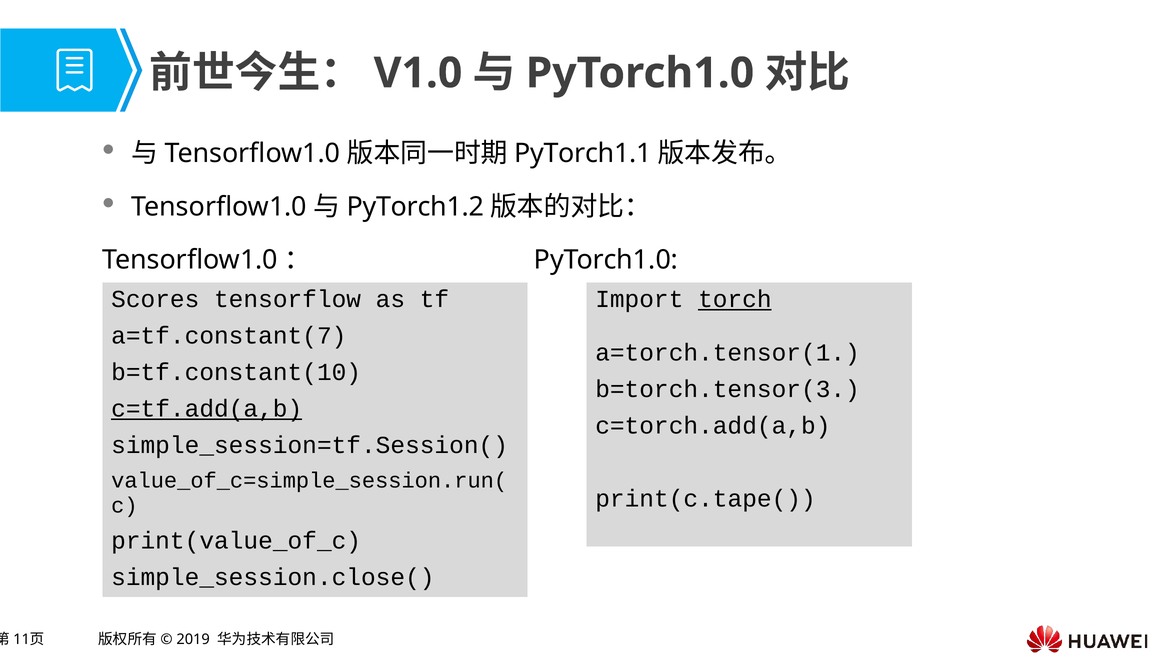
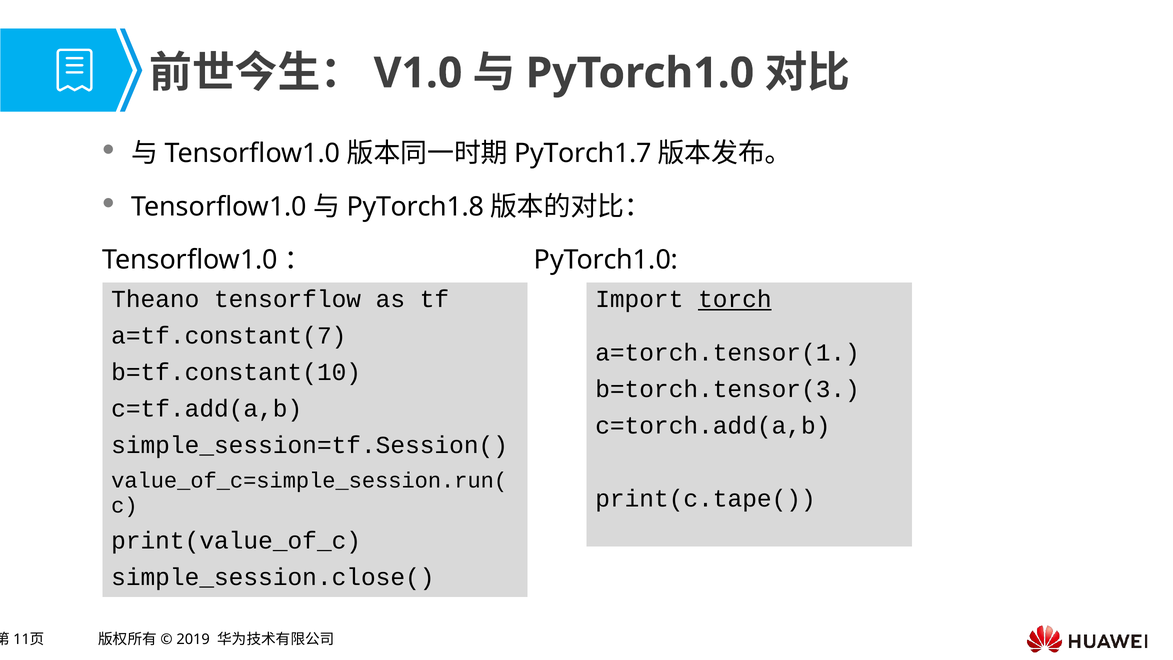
PyTorch1.1: PyTorch1.1 -> PyTorch1.7 (583, 153)
PyTorch1.2: PyTorch1.2 -> PyTorch1.8 (415, 207)
Scores: Scores -> Theano (155, 299)
c=tf.add(a,b underline: present -> none (207, 409)
